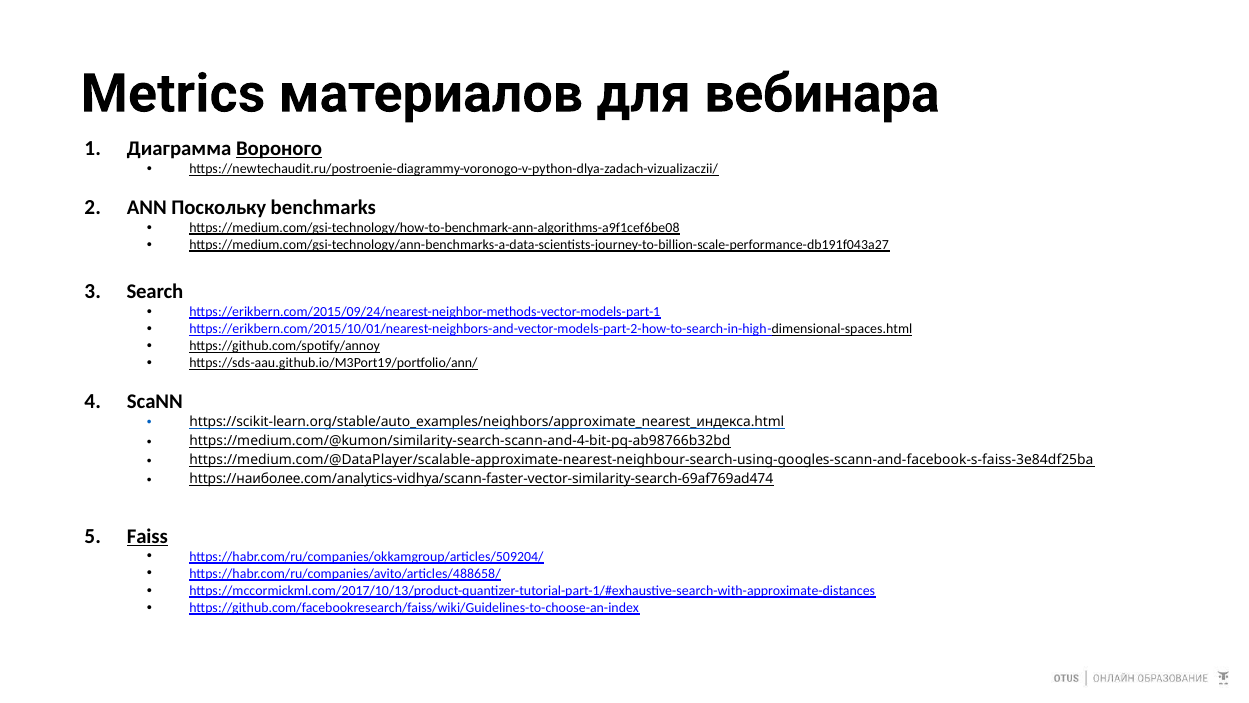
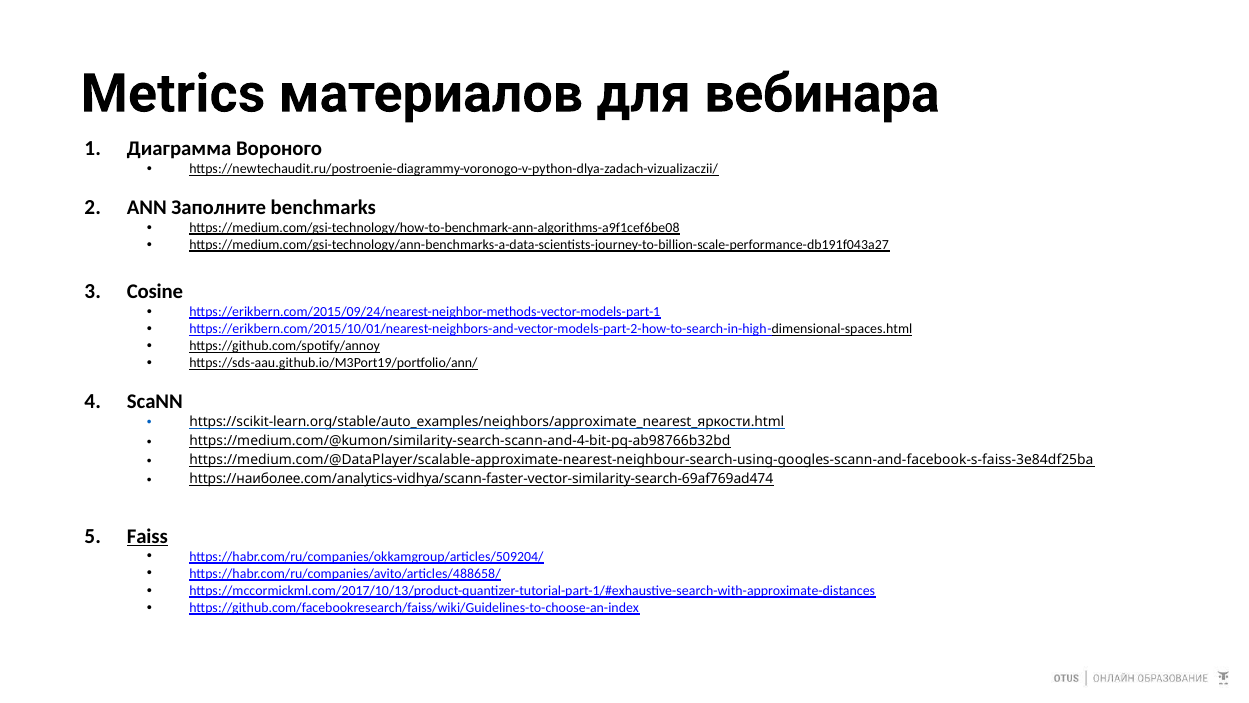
Вороного underline: present -> none (279, 149)
Поскольку: Поскольку -> Заполните (219, 207)
Search: Search -> Cosine (155, 291)
https://scikit-learn.org/stable/auto_examples/neighbors/approximate_nearest_индекса.html: https://scikit-learn.org/stable/auto_examples/neighbors/approximate_nearest_индекса.html -> https://scikit-learn.org/stable/auto_examples/neighbors/approximate_nearest_яркости.html (487, 422)
